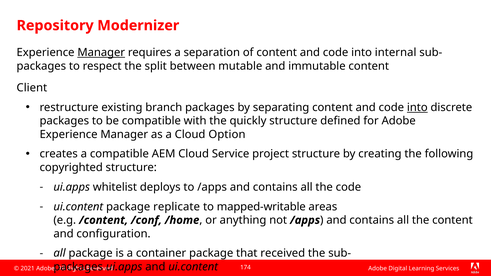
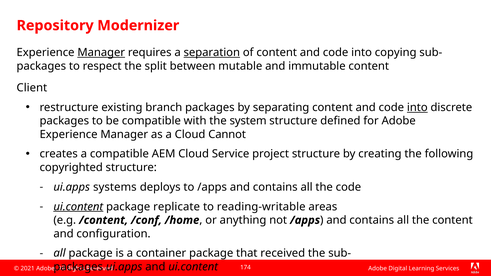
separation underline: none -> present (212, 53)
internal: internal -> copying (396, 53)
quickly: quickly -> system (248, 121)
Option: Option -> Cannot (227, 134)
whitelist: whitelist -> systems (115, 187)
ui.content underline: none -> present (78, 207)
mapped-writable: mapped-writable -> reading-writable (261, 207)
